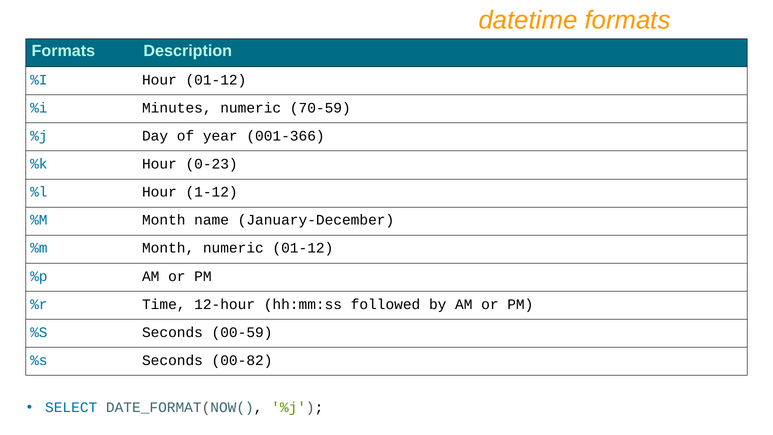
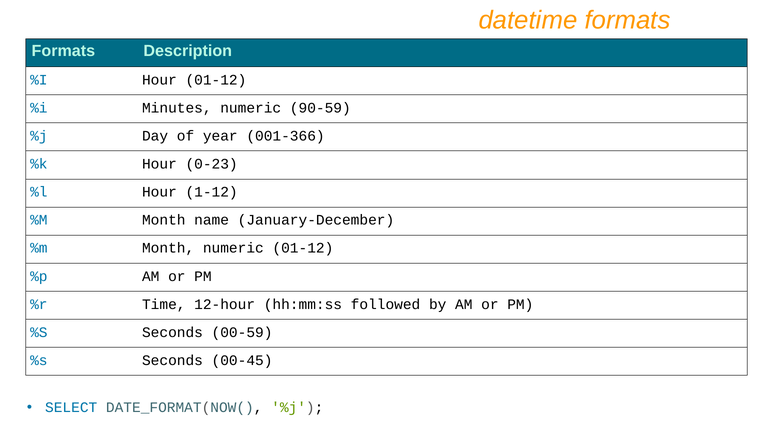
70-59: 70-59 -> 90-59 (320, 108)
00-82: 00-82 -> 00-45 (242, 360)
